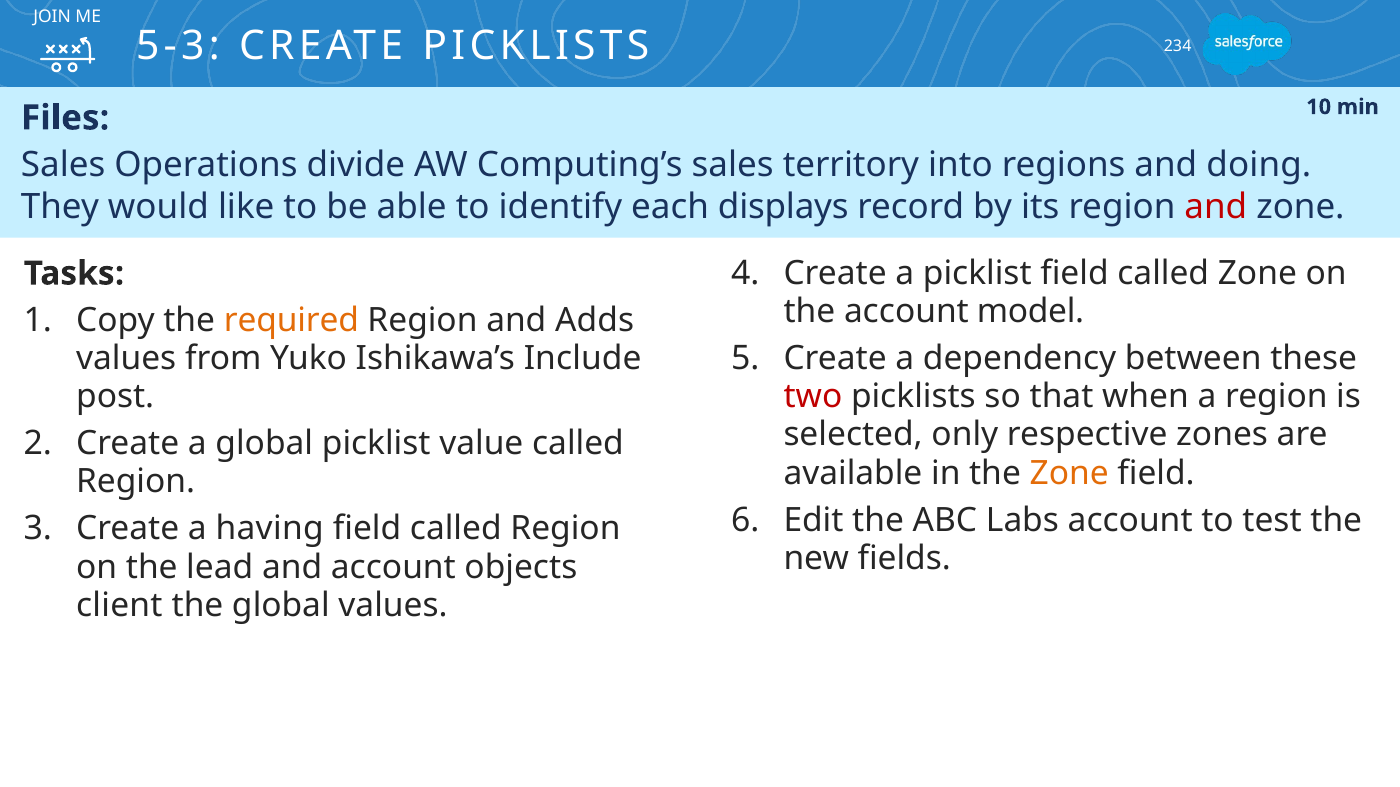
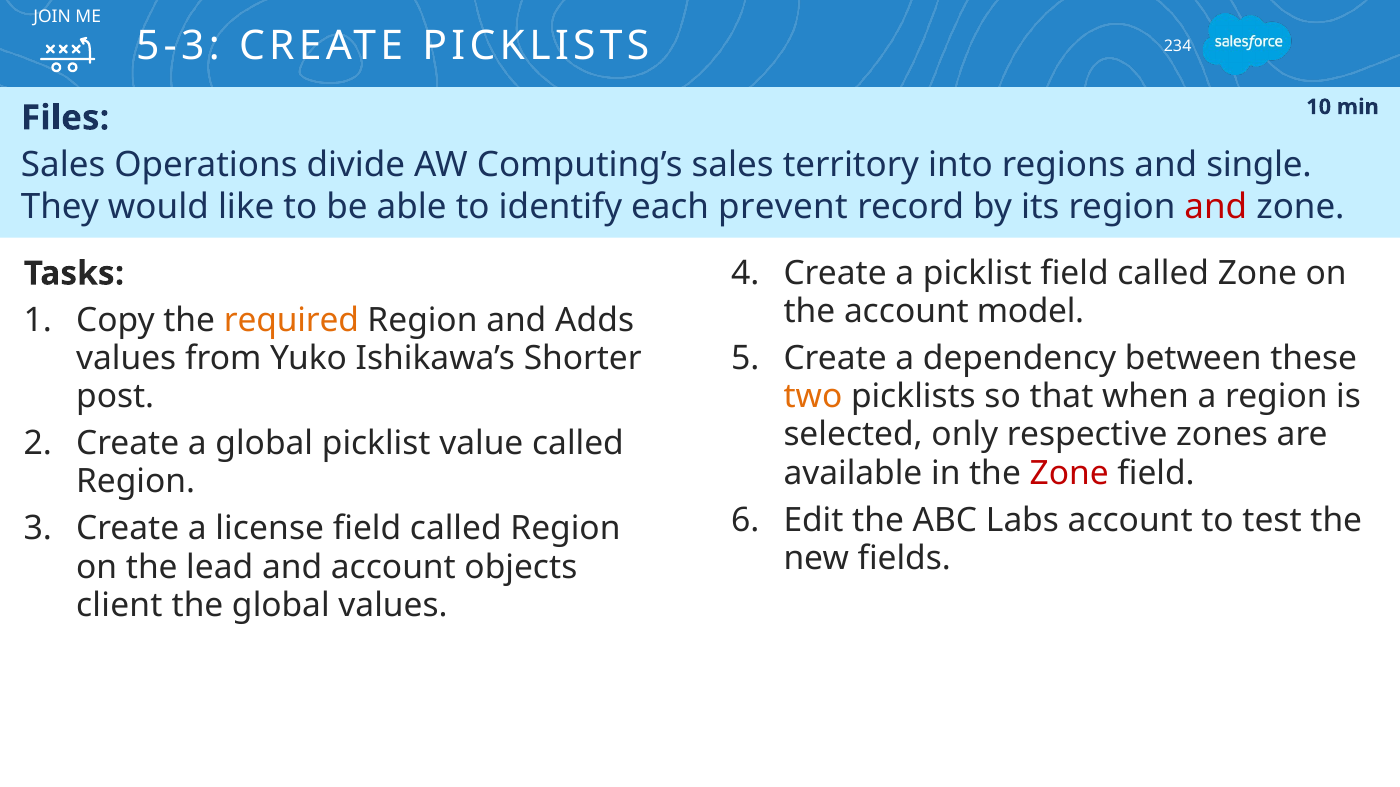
doing: doing -> single (1259, 165)
displays: displays -> prevent (783, 207)
Include: Include -> Shorter (583, 359)
two colour: red -> orange (813, 397)
Zone colour: orange -> red (1069, 473)
having: having -> license (270, 529)
